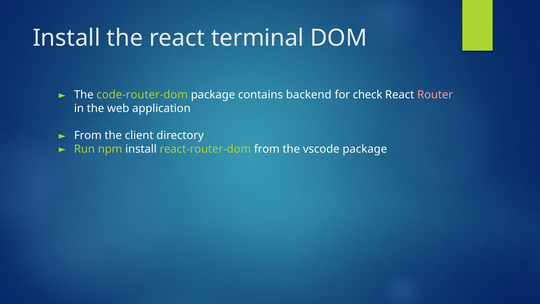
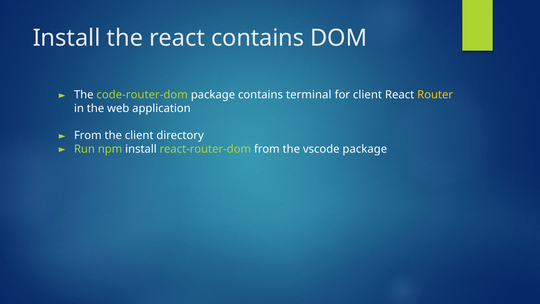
react terminal: terminal -> contains (258, 38)
backend: backend -> terminal (309, 95)
for check: check -> client (367, 95)
Router colour: pink -> yellow (435, 95)
